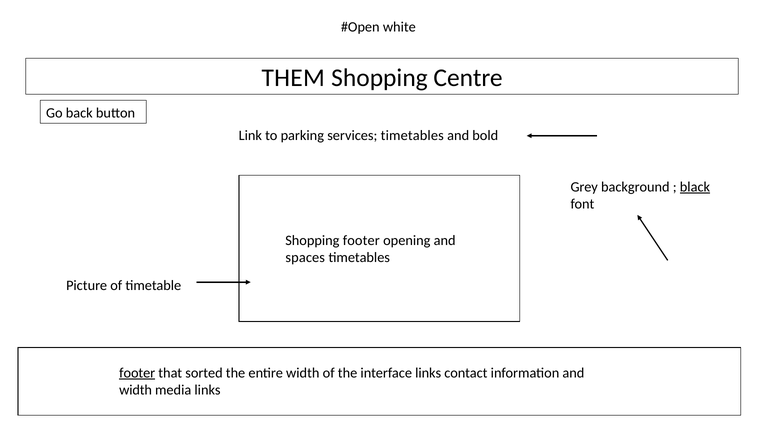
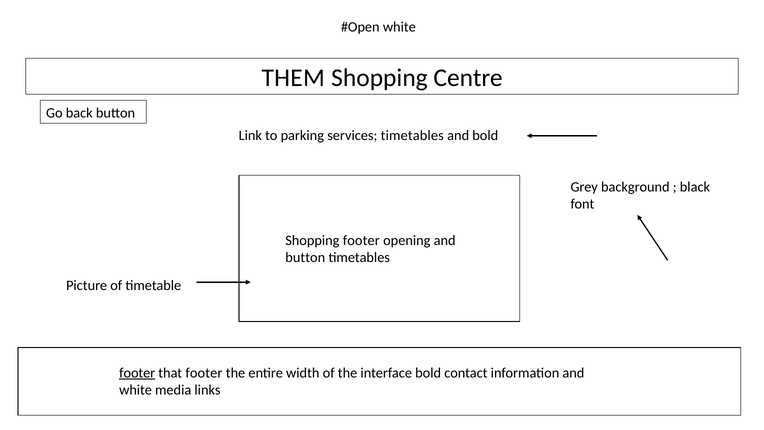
black underline: present -> none (695, 187)
spaces: spaces -> button (305, 258)
that sorted: sorted -> footer (204, 373)
interface links: links -> bold (428, 373)
width: width -> white (136, 390)
